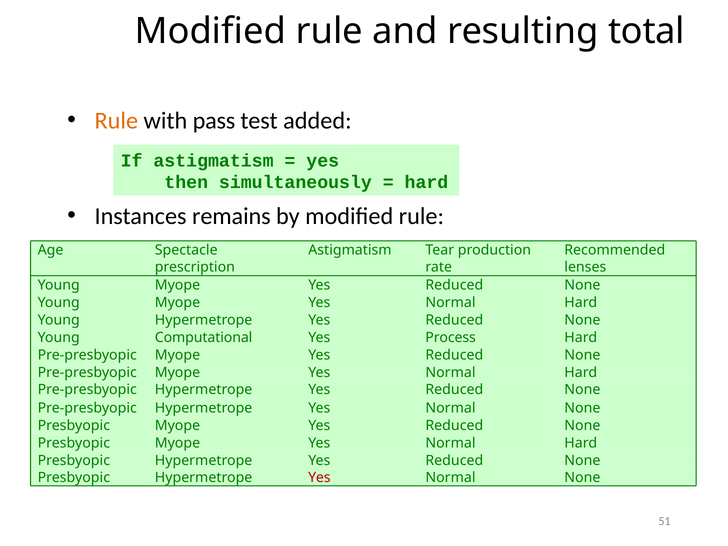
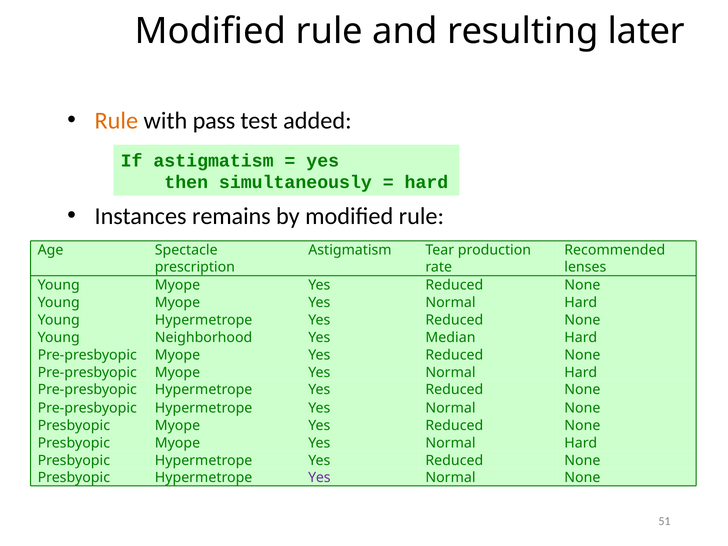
total: total -> later (646, 31)
Computational: Computational -> Neighborhood (204, 337)
Process: Process -> Median (450, 337)
Yes colour: red -> purple (319, 478)
